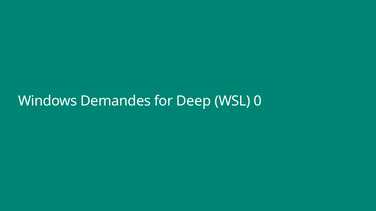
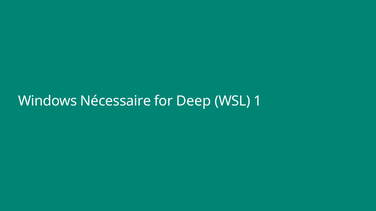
Demandes: Demandes -> Nécessaire (116, 101)
0: 0 -> 1 (258, 101)
